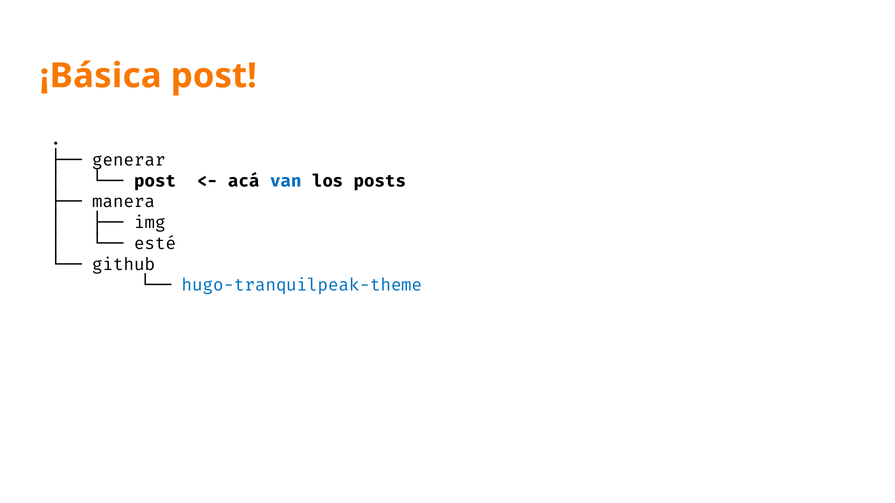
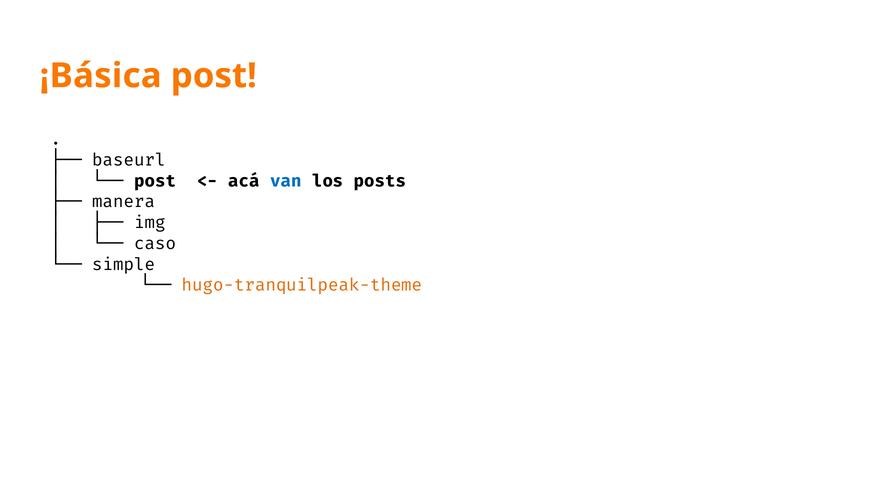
generar: generar -> baseurl (129, 160)
esté: esté -> caso (155, 244)
github: github -> simple (124, 265)
hugo-tranquilpeak-theme colour: blue -> orange (302, 285)
